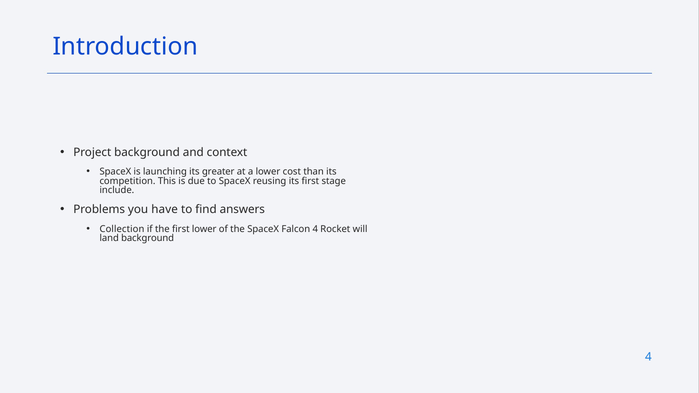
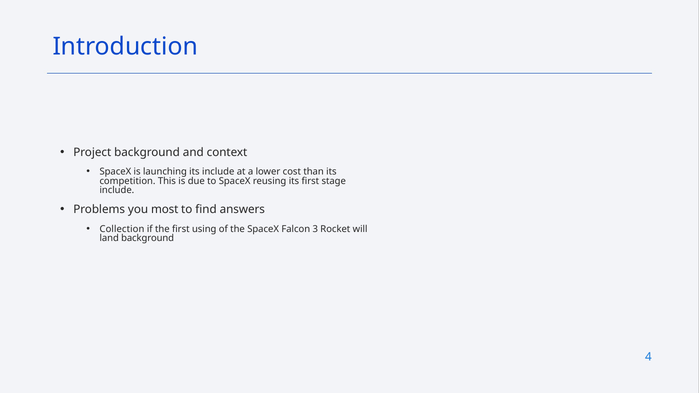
its greater: greater -> include (218, 172)
have: have -> most (165, 210)
first lower: lower -> using (204, 229)
Falcon 4: 4 -> 3 (315, 229)
